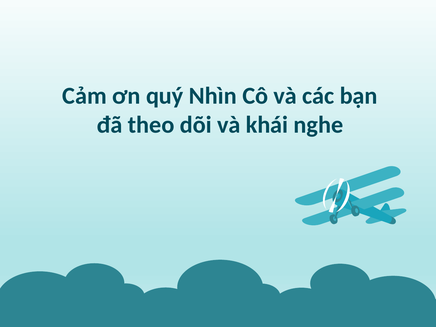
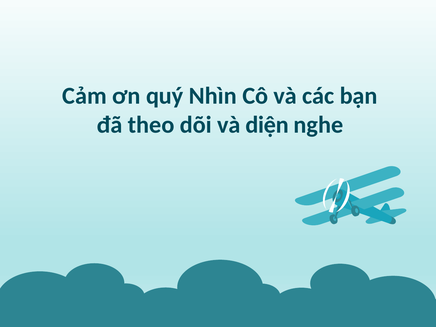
khái: khái -> diện (267, 125)
